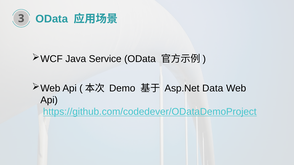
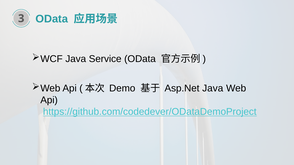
Asp.Net Data: Data -> Java (213, 88)
